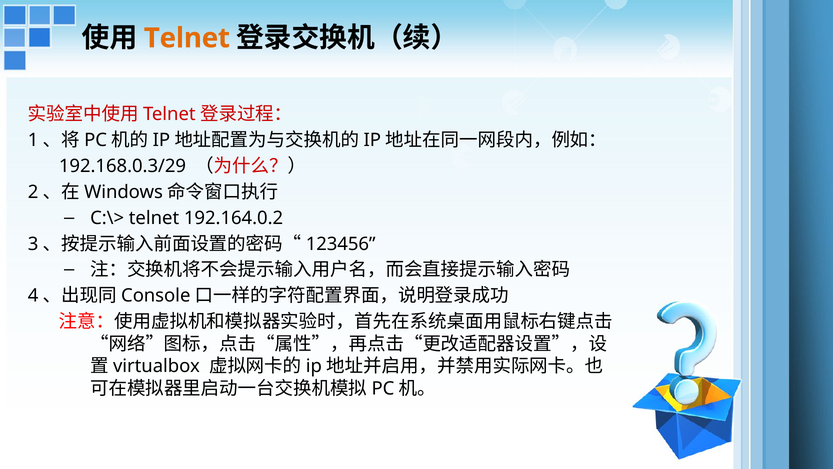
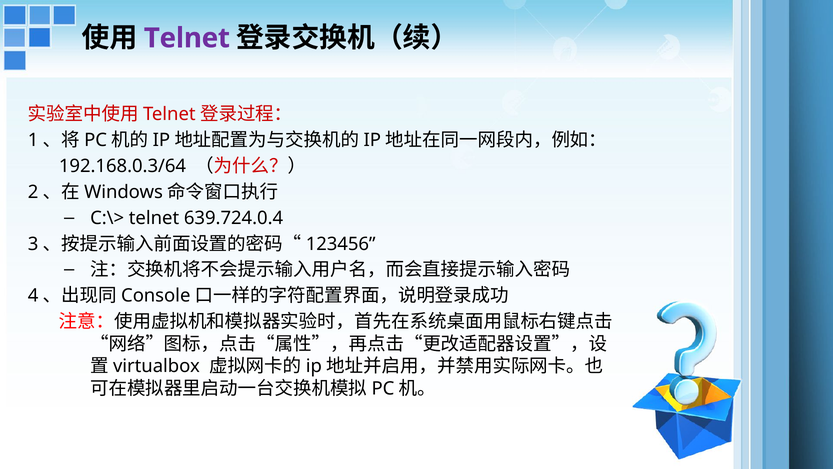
Telnet colour: orange -> purple (187, 38)
192.168.0.3/29: 192.168.0.3/29 -> 192.168.0.3/64 (122, 166)
192.164.0.2: 192.164.0.2 -> 639.724.0.4 (234, 218)
